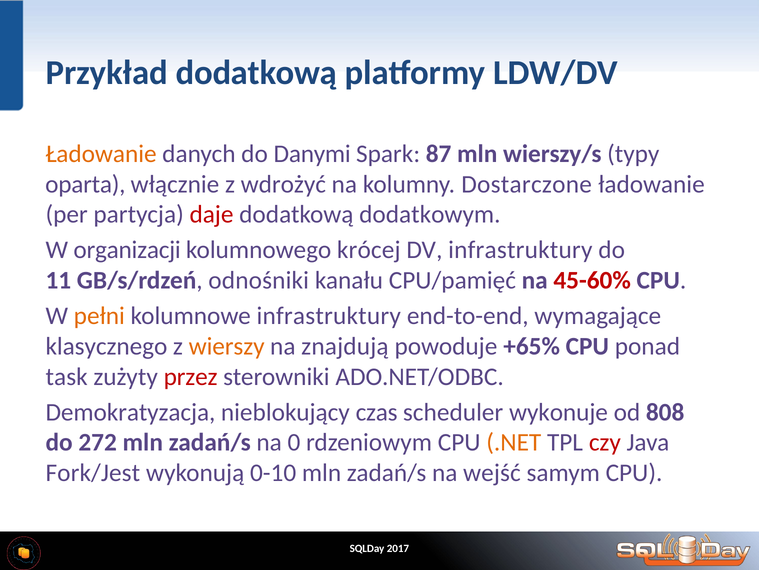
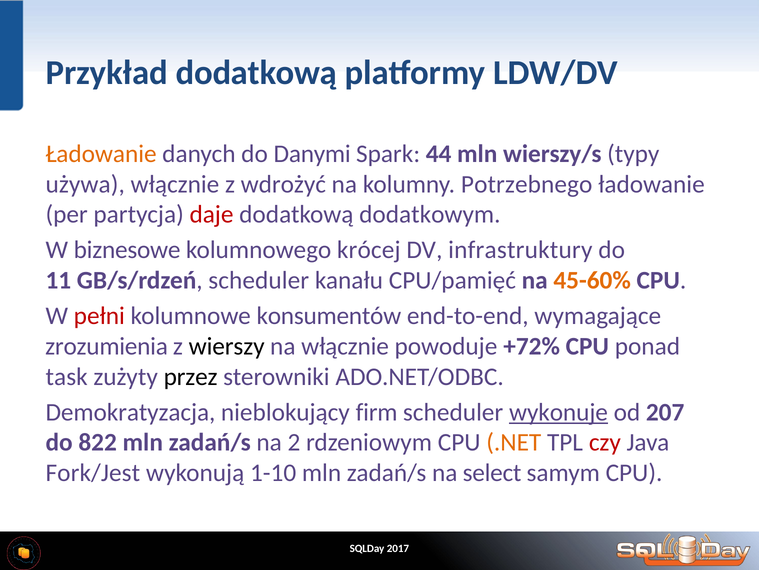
87: 87 -> 44 (439, 154)
oparta: oparta -> używa (85, 184)
Dostarczone: Dostarczone -> Potrzebnego (527, 184)
organizacji: organizacji -> biznesowe (127, 250)
GB/s/rdzeń odnośniki: odnośniki -> scheduler (259, 280)
45-60% colour: red -> orange (592, 280)
pełni colour: orange -> red (99, 315)
kolumnowe infrastruktury: infrastruktury -> konsumentów (329, 315)
klasycznego: klasycznego -> zrozumienia (107, 346)
wierszy colour: orange -> black (227, 346)
na znajdują: znajdują -> włącznie (345, 346)
+65%: +65% -> +72% (532, 346)
przez colour: red -> black (191, 376)
czas: czas -> firm (377, 412)
wykonuje underline: none -> present (558, 412)
808: 808 -> 207 (665, 412)
272: 272 -> 822 (98, 442)
0: 0 -> 2 (294, 442)
0-10: 0-10 -> 1-10 (273, 472)
wejść: wejść -> select (492, 472)
